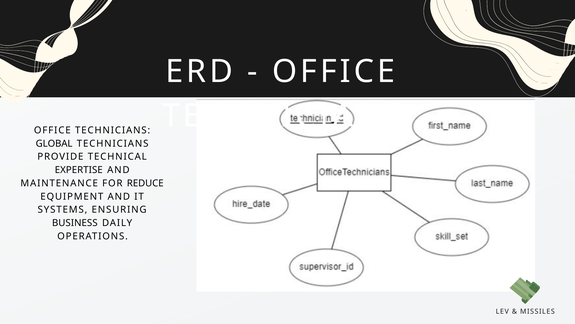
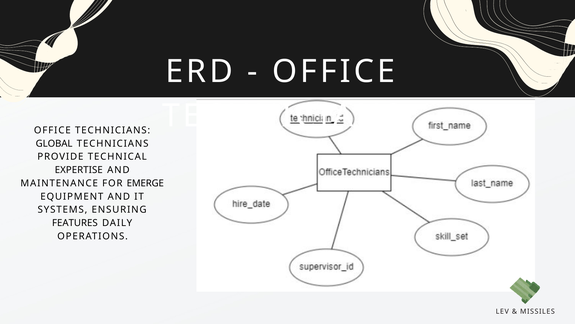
REDUCE: REDUCE -> EMERGE (145, 183)
BUSINESS: BUSINESS -> FEATURES (75, 223)
